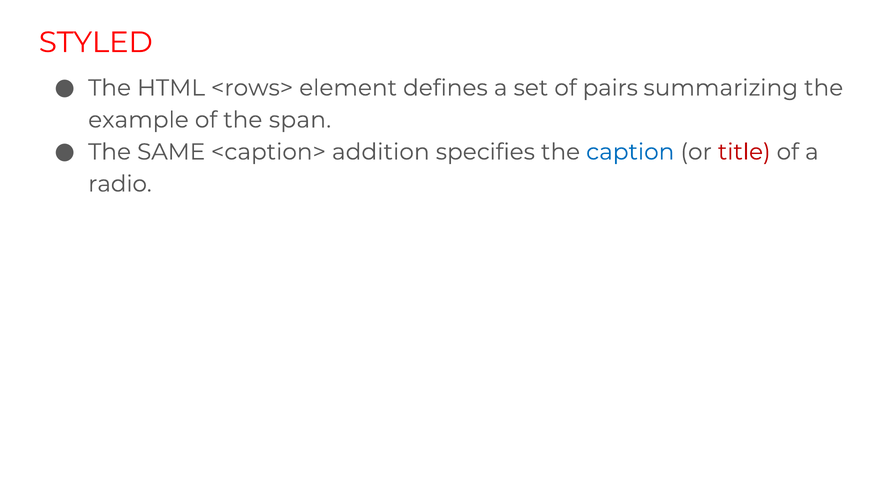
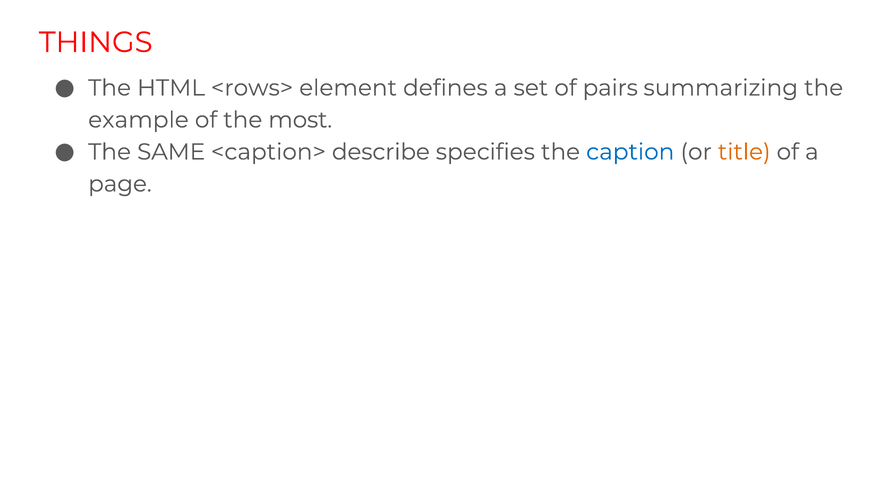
STYLED: STYLED -> THINGS (96, 42)
span: span -> most (300, 120)
addition: addition -> describe (381, 152)
title colour: red -> orange (744, 152)
radio: radio -> page (120, 184)
